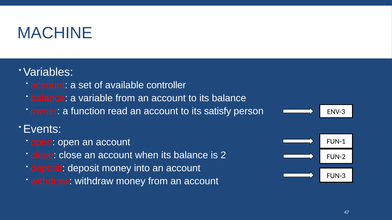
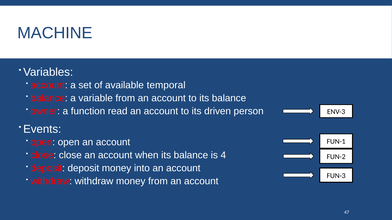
controller: controller -> temporal (166, 85)
satisfy: satisfy -> driven (218, 111)
2: 2 -> 4 (223, 156)
